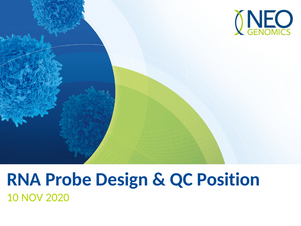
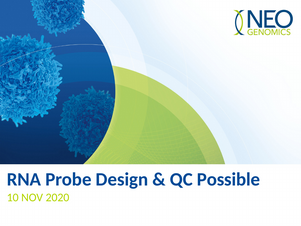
Position: Position -> Possible (229, 179)
